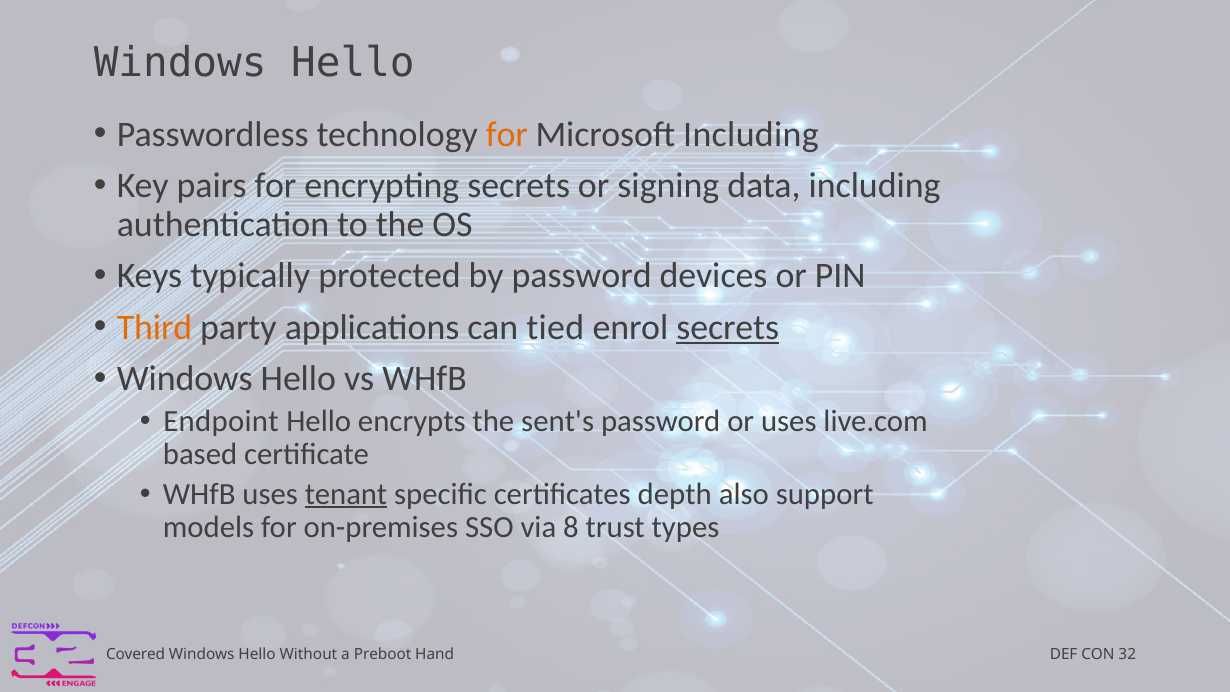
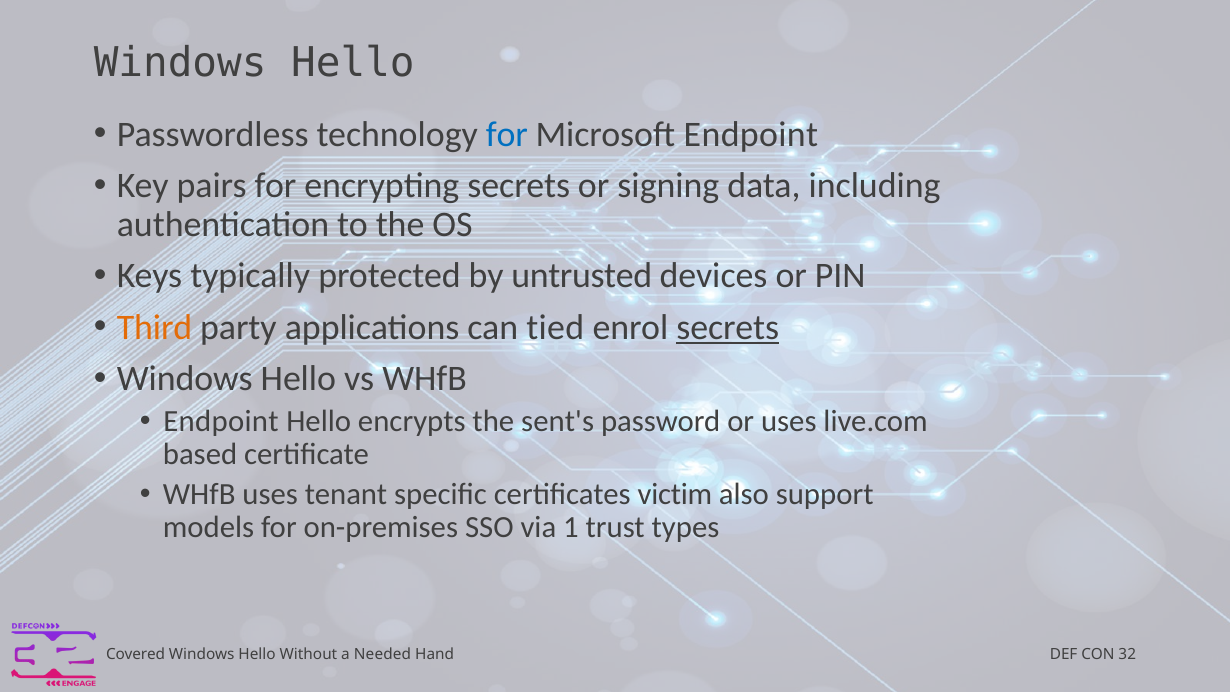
for colour: orange -> blue (507, 134)
Microsoft Including: Including -> Endpoint (751, 134)
by password: password -> untrusted (582, 276)
tenant underline: present -> none (346, 494)
depth: depth -> victim (675, 494)
8: 8 -> 1 (571, 527)
Preboot: Preboot -> Needed (383, 655)
